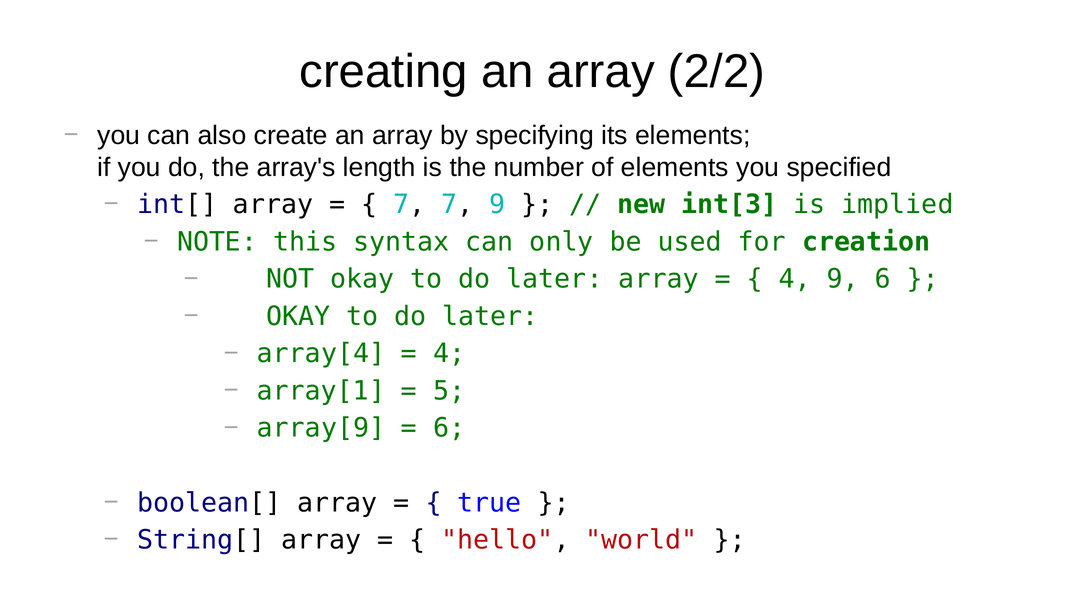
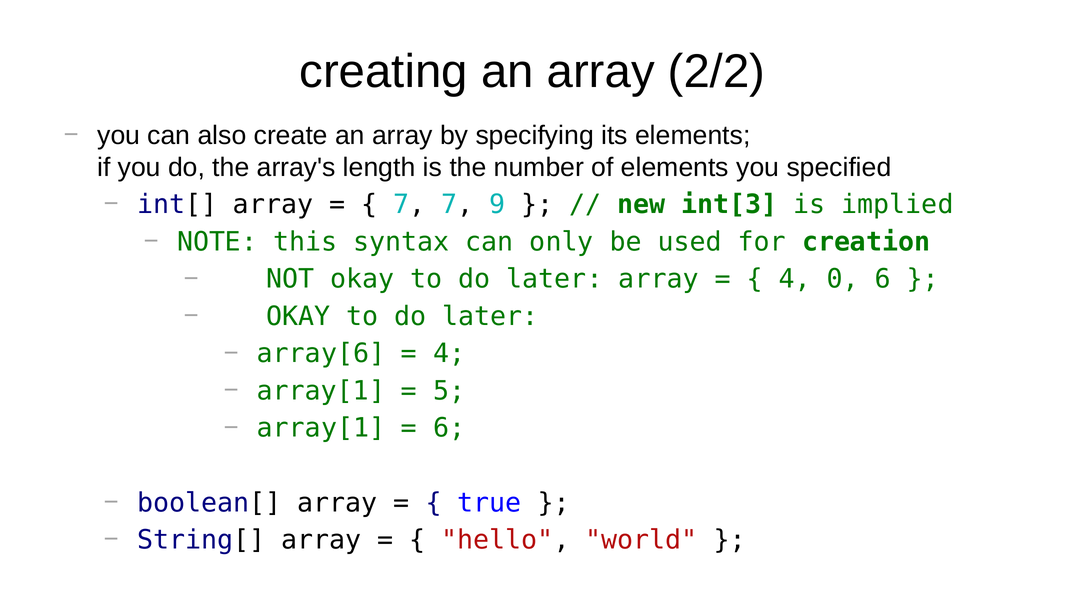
4 9: 9 -> 0 (843, 279)
array[4: array[4 -> array[6 (321, 354)
array[9: array[9 -> array[1 (321, 428)
